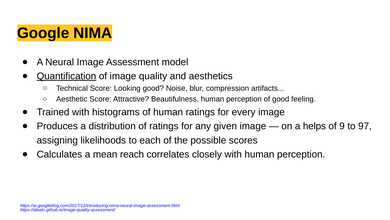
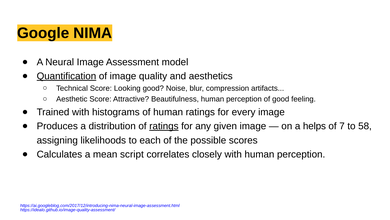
ratings underline: none -> present (164, 126)
9: 9 -> 7 (342, 126)
97: 97 -> 58 (365, 126)
reach: reach -> script (132, 154)
